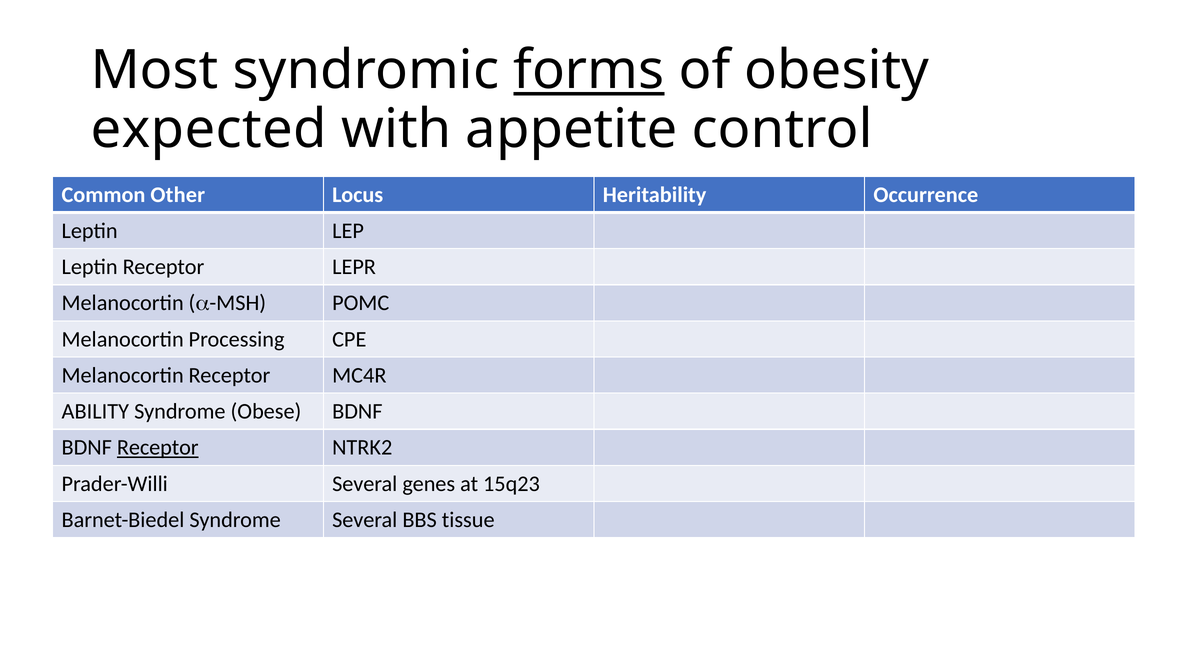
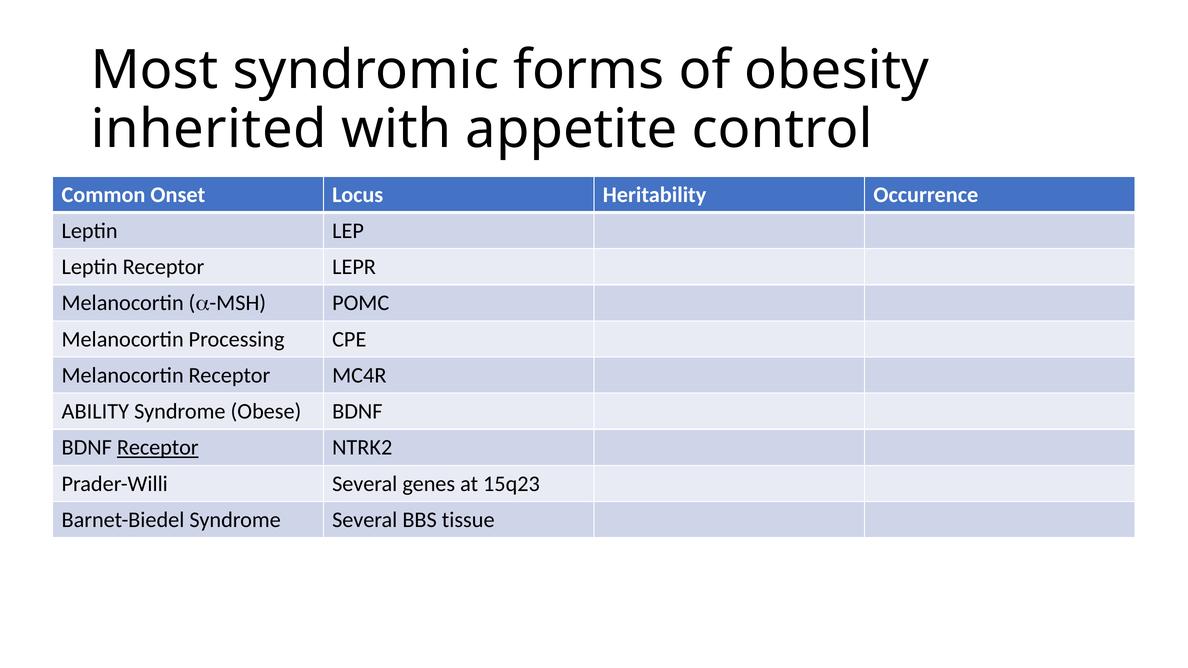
forms underline: present -> none (589, 70)
expected: expected -> inherited (209, 129)
Other: Other -> Onset (178, 195)
